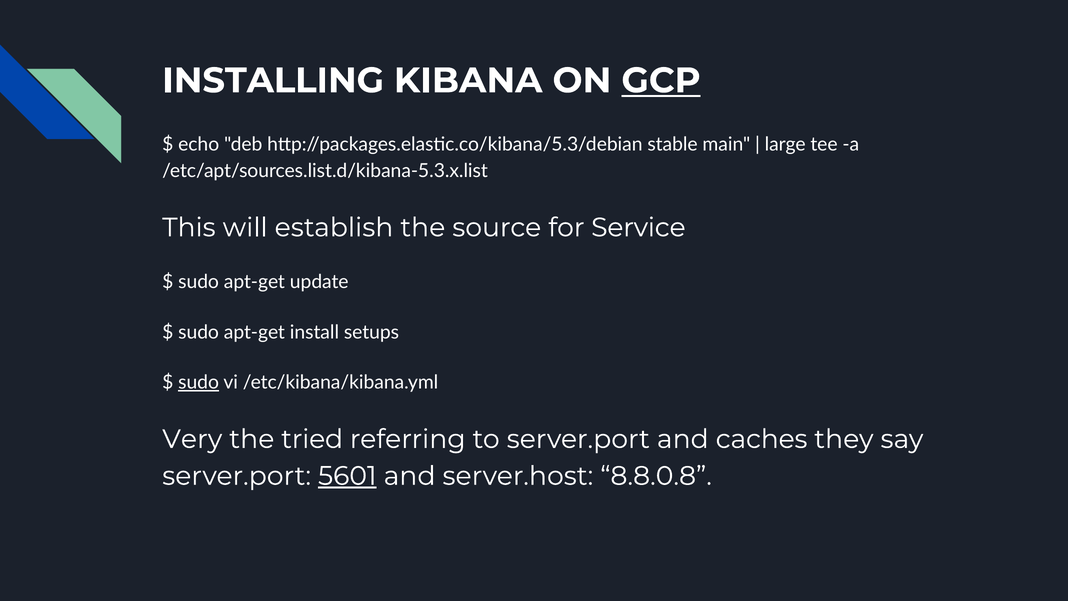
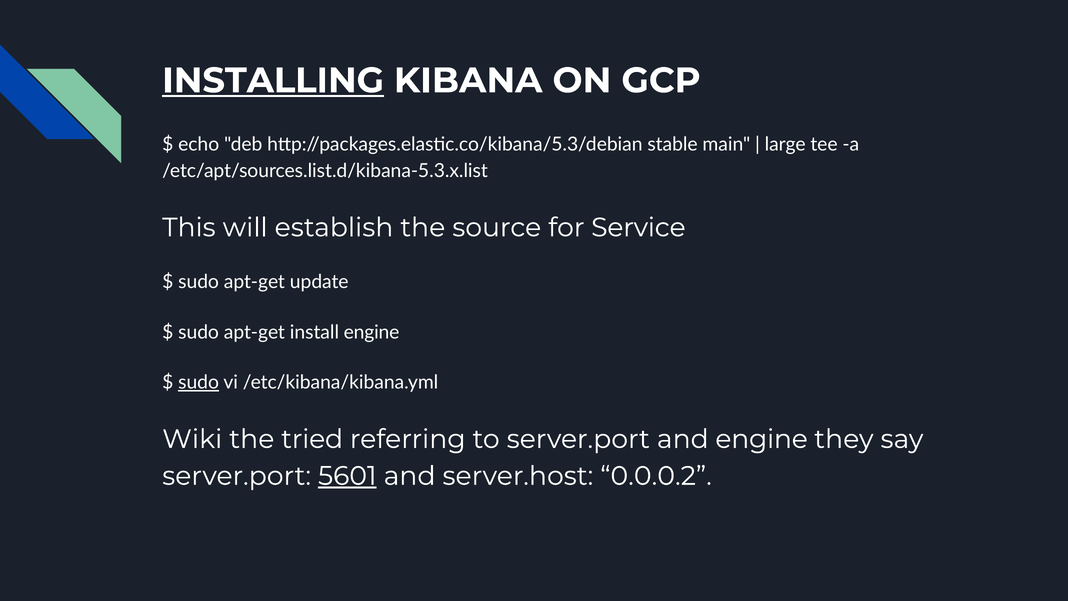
INSTALLING underline: none -> present (273, 81)
GCP underline: present -> none (661, 81)
install setups: setups -> engine (372, 332)
Very: Very -> Wiki (192, 439)
and caches: caches -> engine (762, 439)
8.8.0.8: 8.8.0.8 -> 0.0.0.2 (656, 476)
